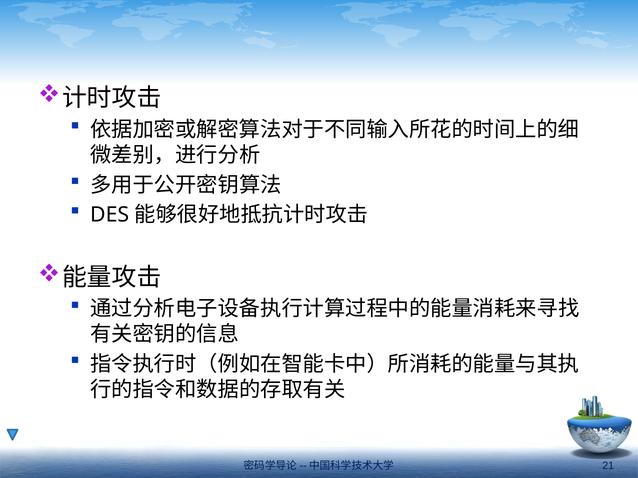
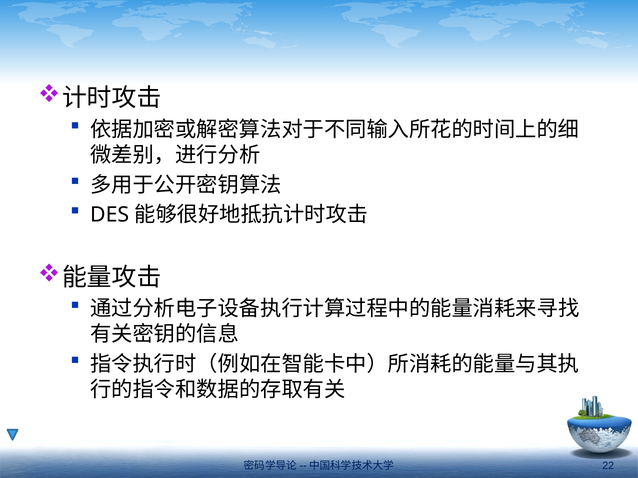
21: 21 -> 22 (608, 466)
